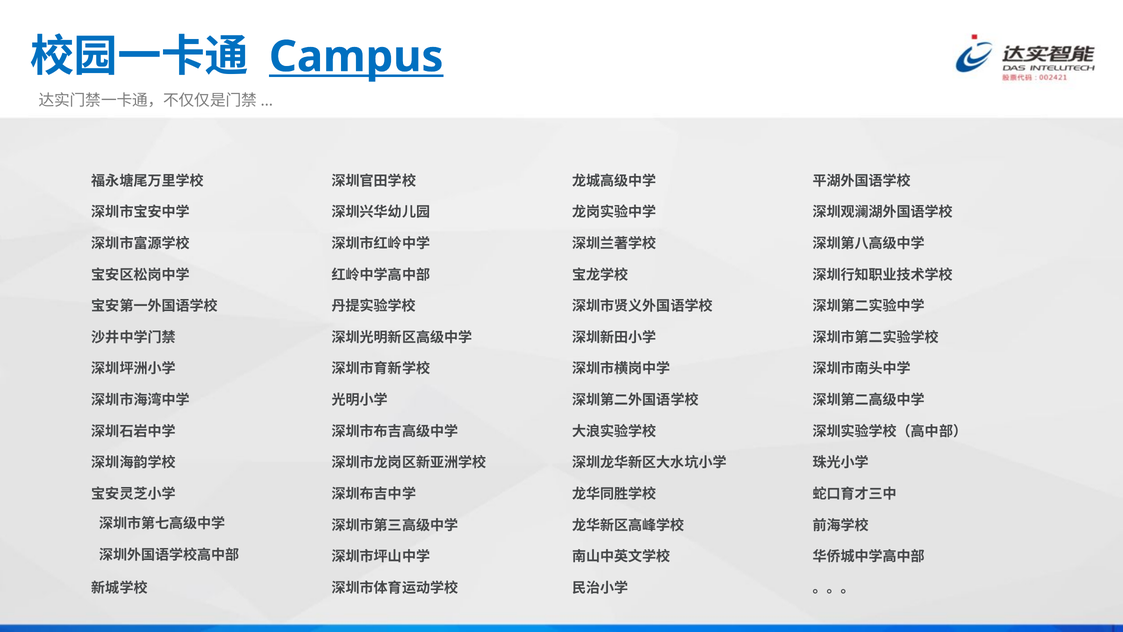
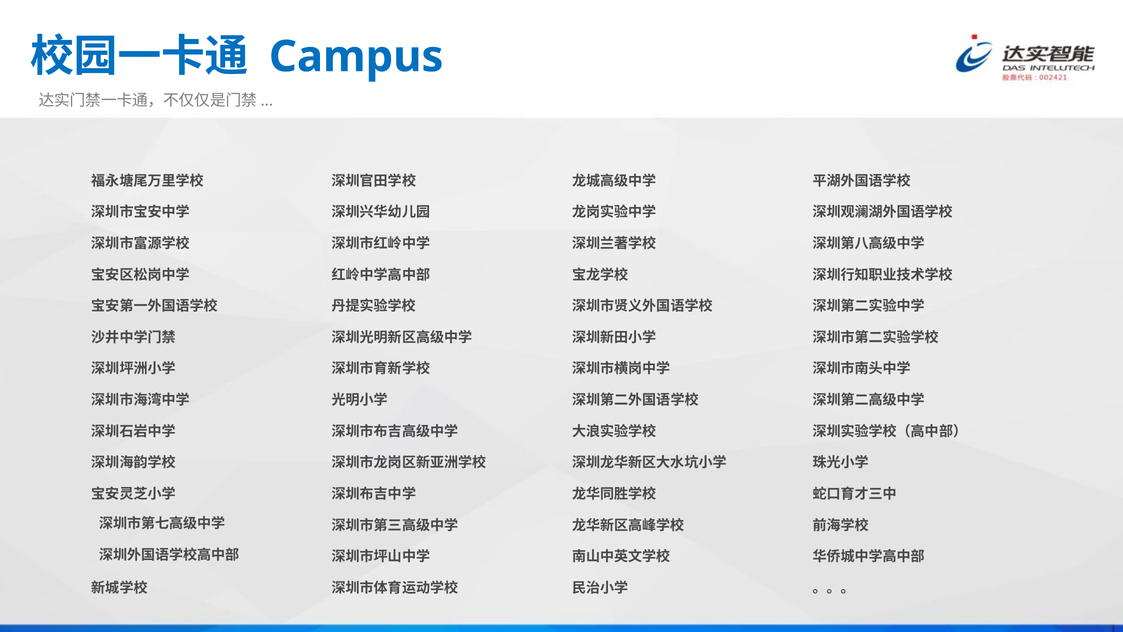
Campus underline: present -> none (356, 57)
